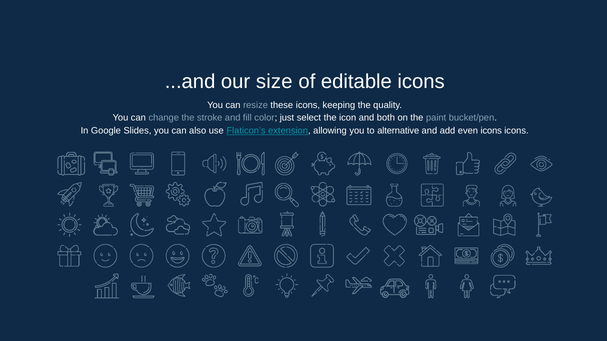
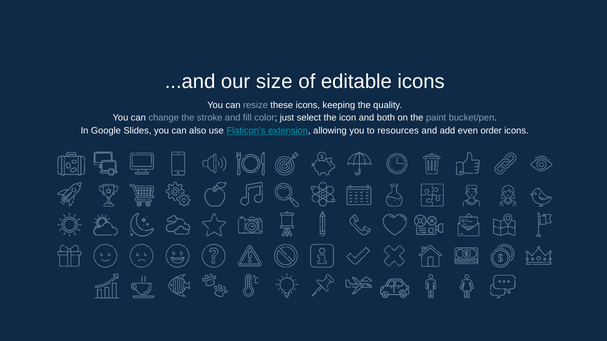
alternative: alternative -> resources (398, 131)
even icons: icons -> order (491, 131)
